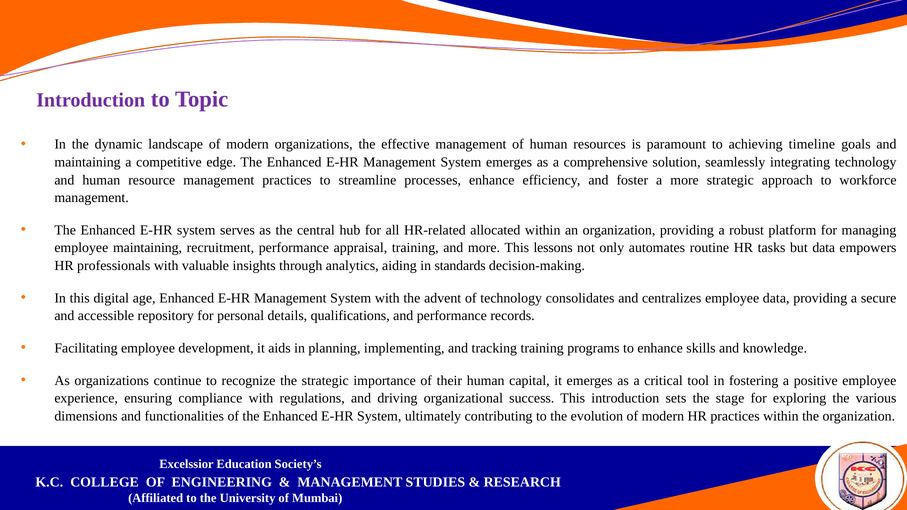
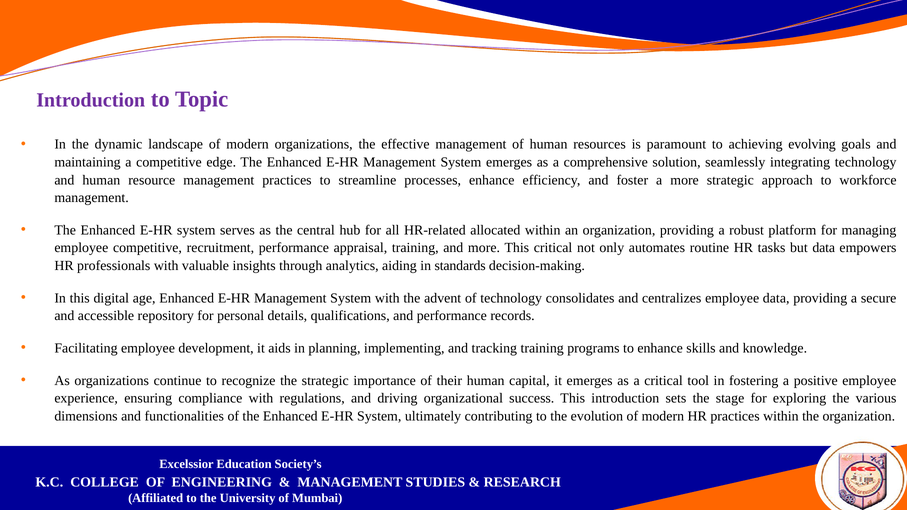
timeline: timeline -> evolving (812, 144)
employee maintaining: maintaining -> competitive (147, 248)
This lessons: lessons -> critical (553, 248)
